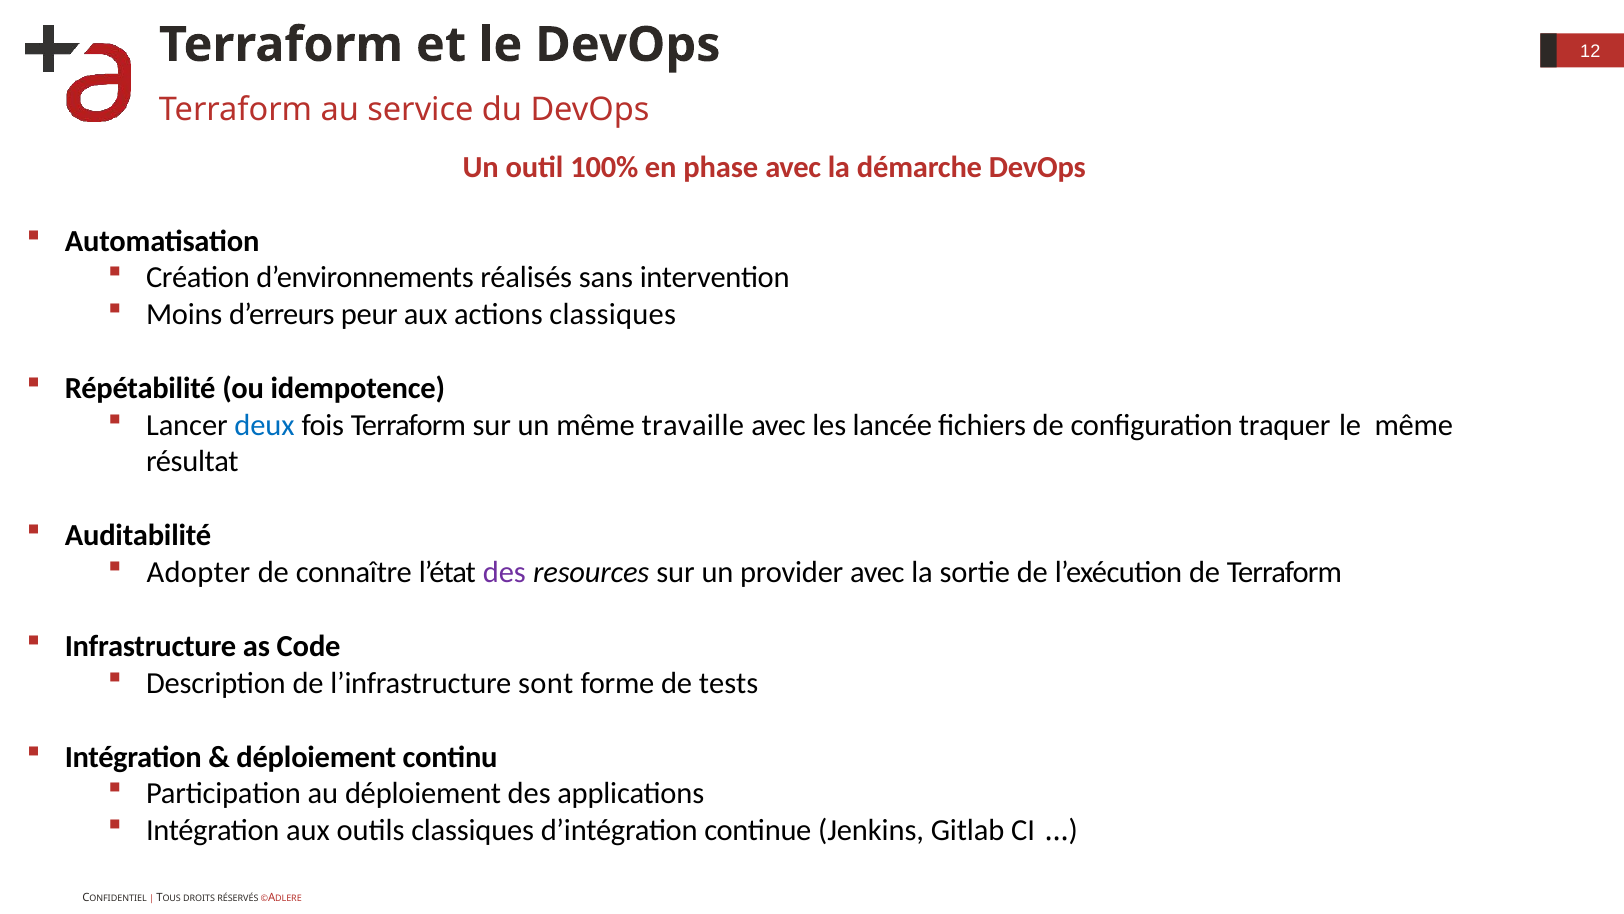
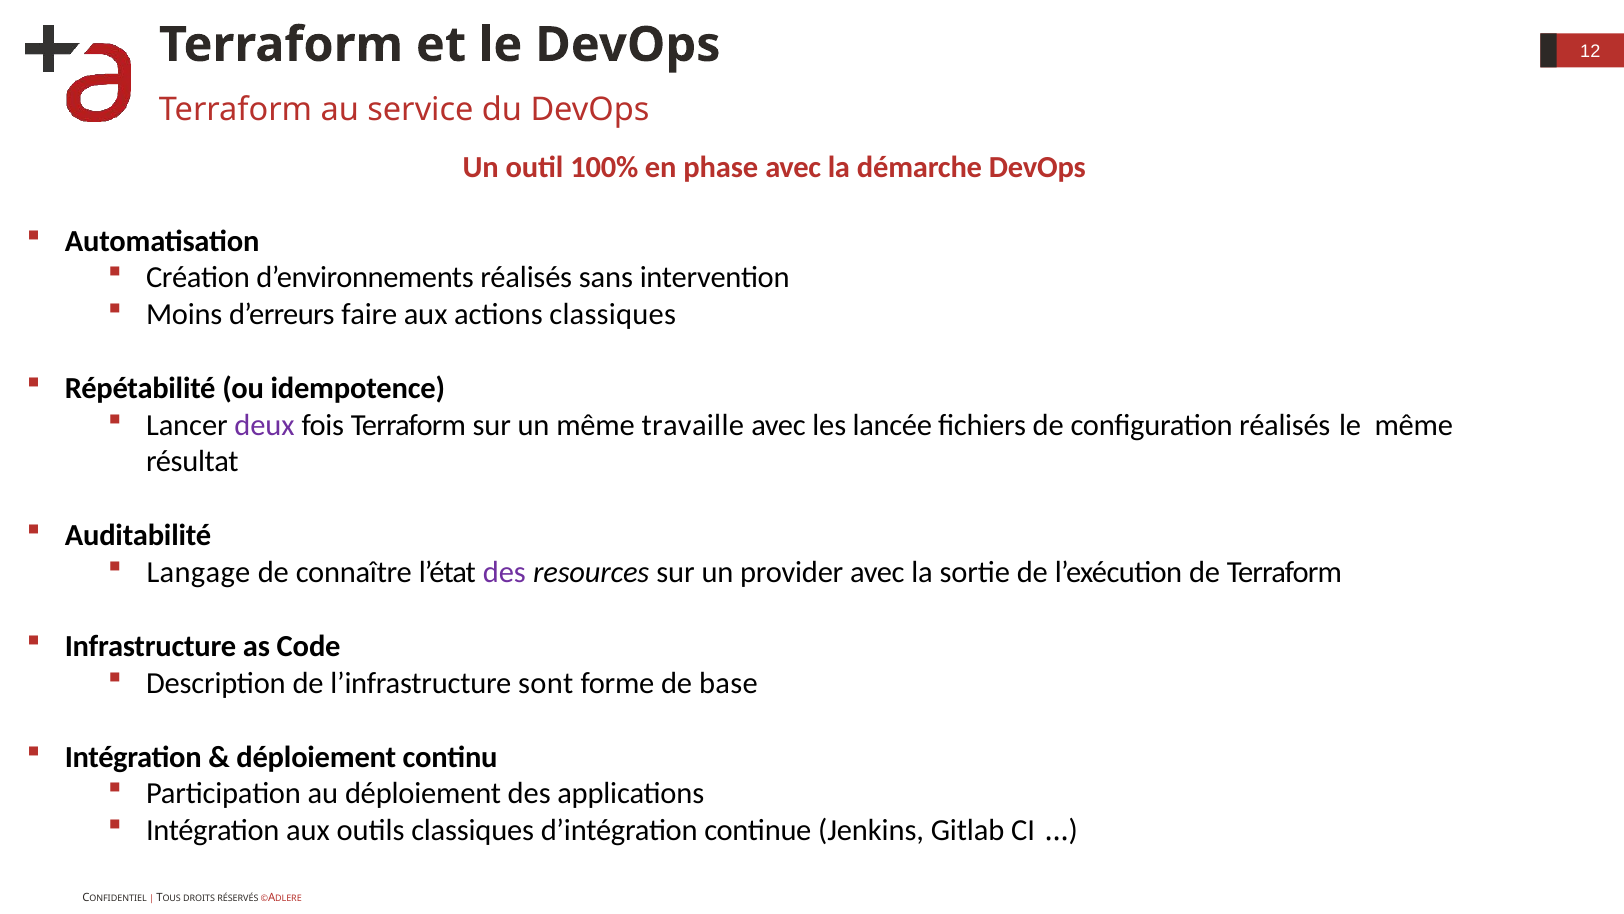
peur: peur -> faire (369, 314)
deux colour: blue -> purple (264, 425)
configuration traquer: traquer -> réalisés (1285, 425)
Adopter: Adopter -> Langage (198, 572)
tests: tests -> base (728, 683)
